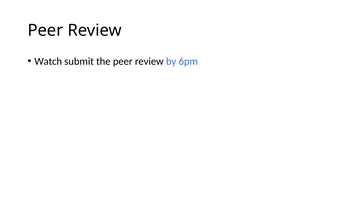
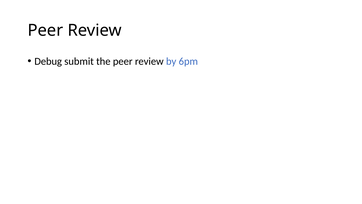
Watch: Watch -> Debug (48, 61)
